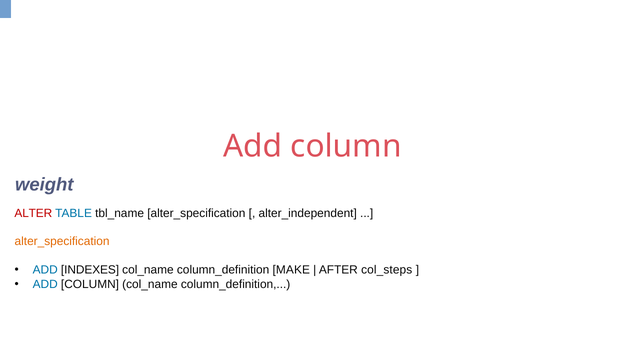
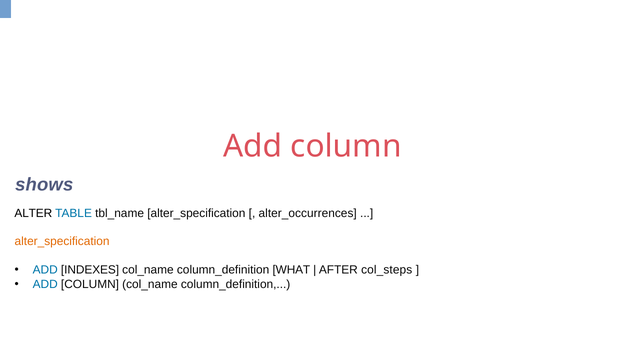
weight: weight -> shows (44, 185)
ALTER colour: red -> black (33, 213)
alter_independent: alter_independent -> alter_occurrences (308, 213)
MAKE: MAKE -> WHAT (291, 270)
